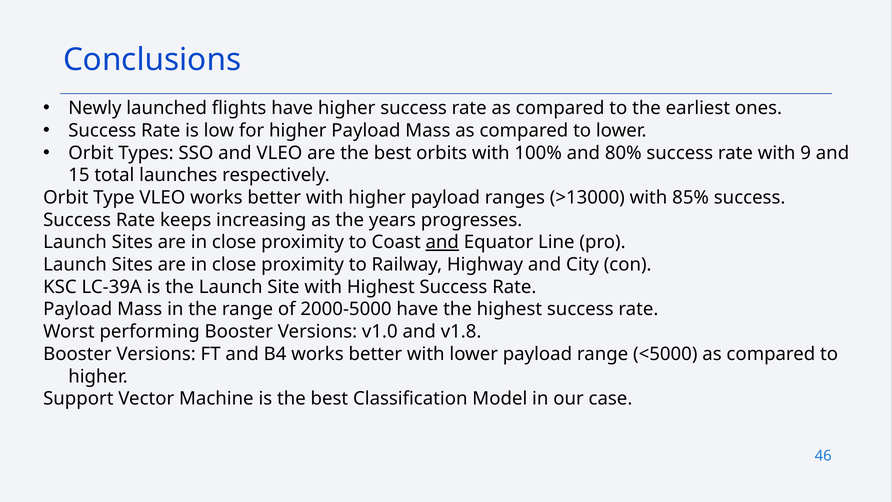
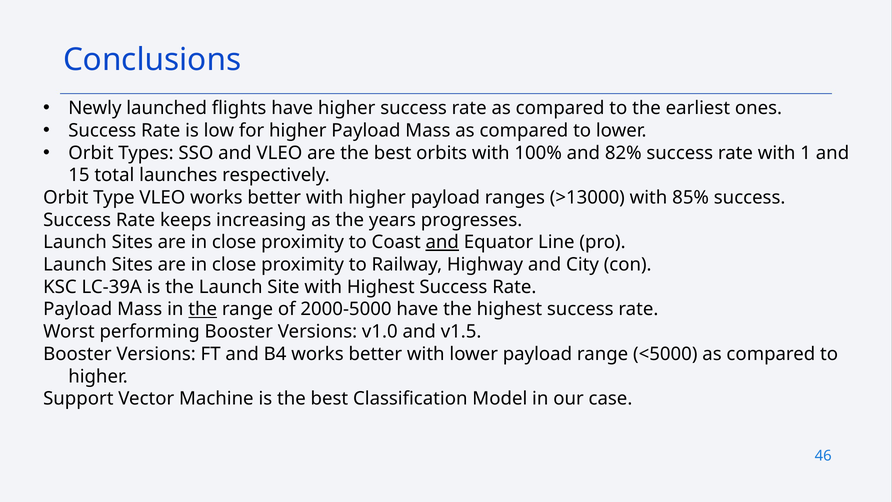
80%: 80% -> 82% (623, 153)
9: 9 -> 1 (806, 153)
the underline: none -> present (203, 309)
v1.8: v1.8 -> v1.5 (461, 332)
